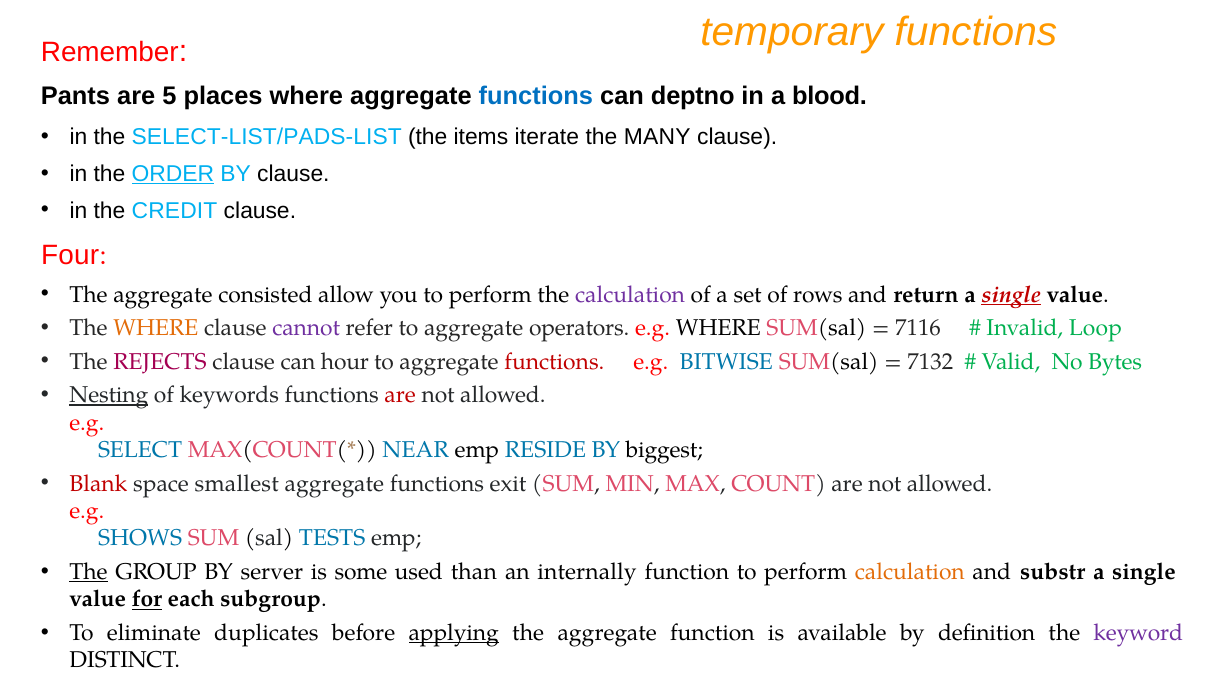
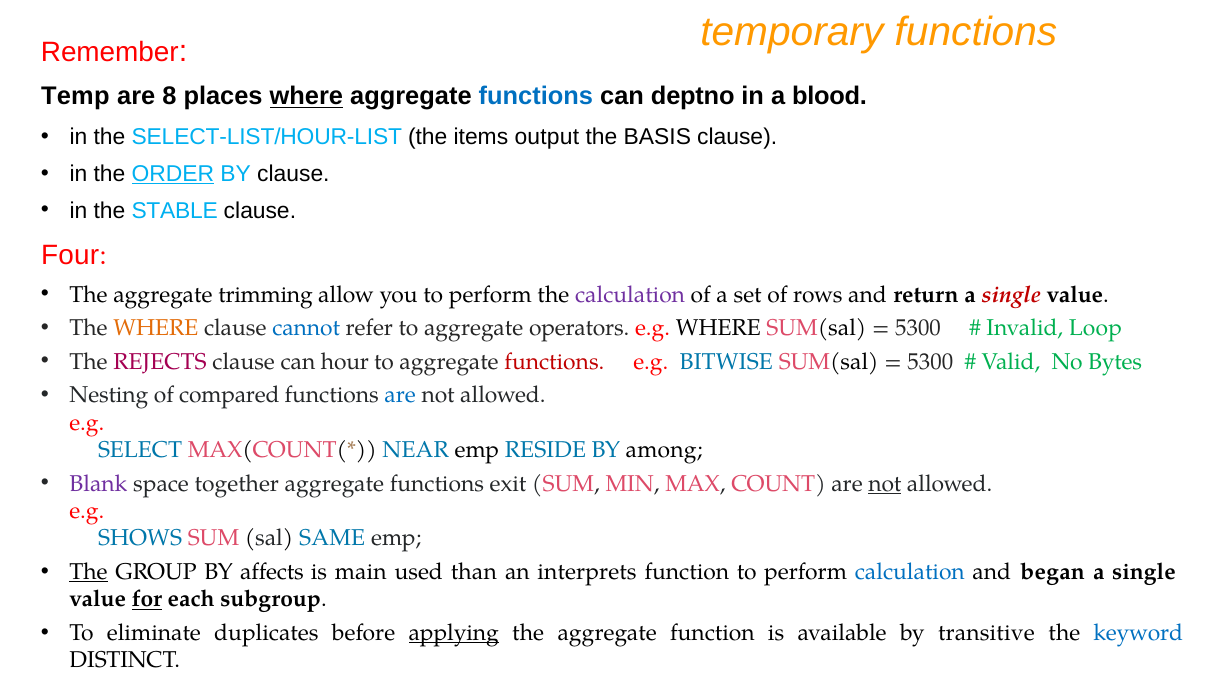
Pants: Pants -> Temp (75, 96)
5: 5 -> 8 (169, 96)
where underline: none -> present (306, 96)
SELECT-LIST/PADS-LIST: SELECT-LIST/PADS-LIST -> SELECT-LIST/HOUR-LIST (267, 137)
iterate: iterate -> output (547, 137)
MANY: MANY -> BASIS (657, 137)
CREDIT: CREDIT -> STABLE (175, 210)
consisted: consisted -> trimming (266, 294)
single underline: present -> none (1011, 294)
cannot colour: purple -> blue (306, 328)
7116: 7116 -> 5300 (918, 328)
7132: 7132 -> 5300 (930, 361)
Nesting underline: present -> none (109, 395)
keywords: keywords -> compared (229, 395)
are colour: red -> blue (400, 395)
biggest: biggest -> among (664, 450)
Blank colour: red -> purple (98, 483)
smallest: smallest -> together (237, 483)
not underline: none -> present (885, 483)
TESTS: TESTS -> SAME (332, 538)
server: server -> affects (272, 572)
some: some -> main (361, 572)
internally: internally -> interprets (587, 572)
calculation colour: orange -> blue (910, 572)
substr: substr -> began (1053, 572)
definition: definition -> transitive (986, 633)
keyword colour: purple -> blue (1138, 633)
